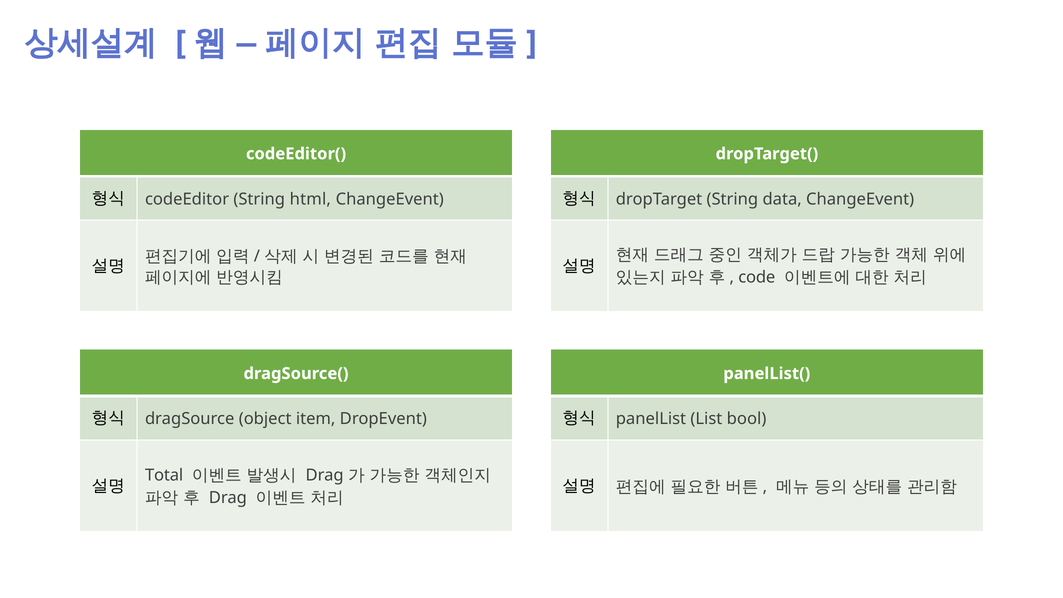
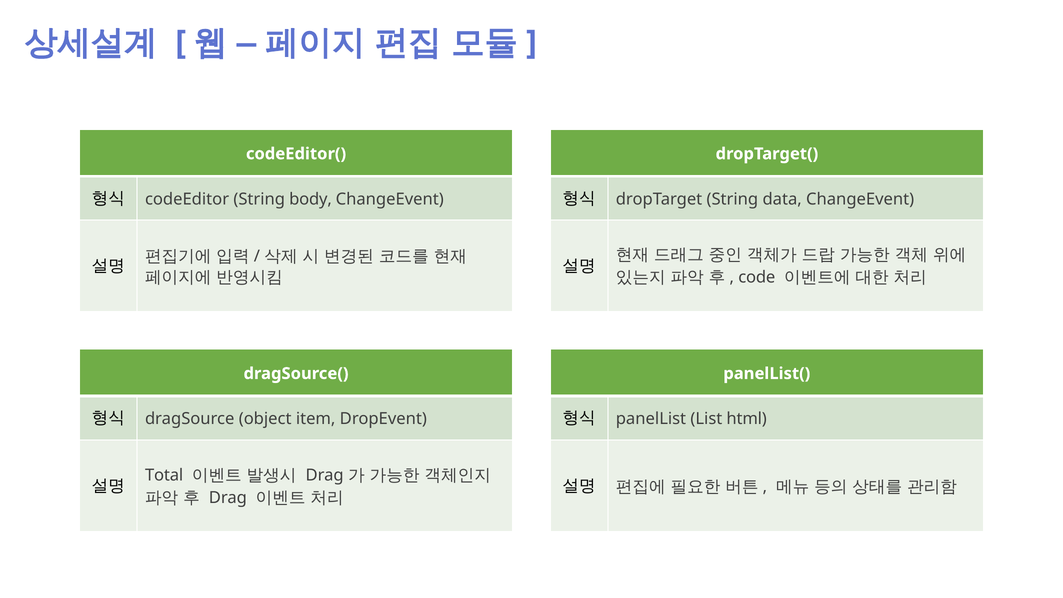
html: html -> body (310, 199)
bool: bool -> html (747, 419)
